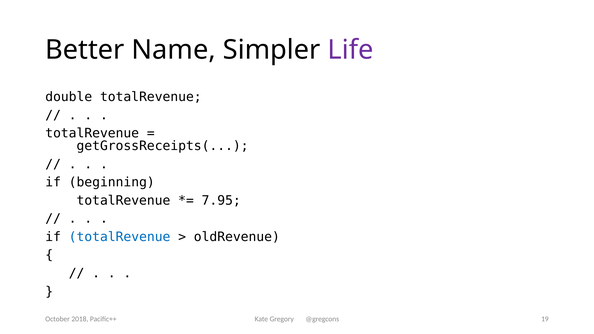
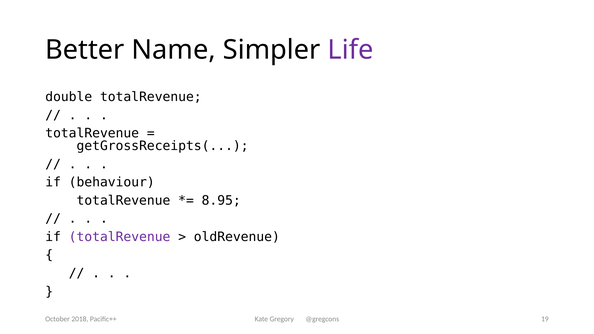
beginning: beginning -> behaviour (112, 182)
7.95: 7.95 -> 8.95 (221, 201)
totalRevenue colour: blue -> purple (120, 237)
